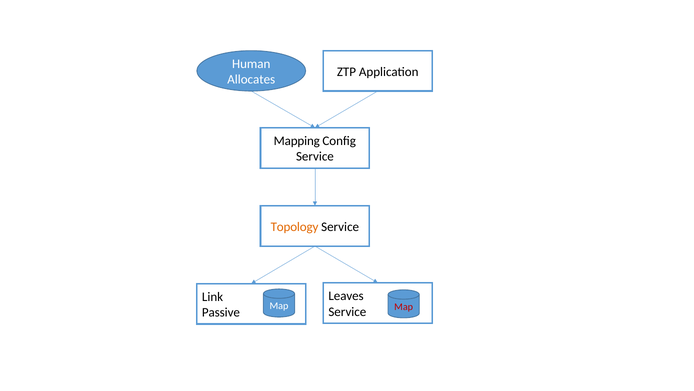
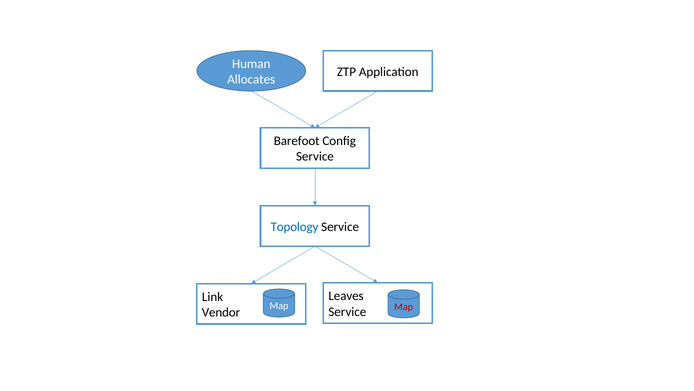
Mapping: Mapping -> Barefoot (297, 141)
Topology colour: orange -> blue (295, 226)
Passive: Passive -> Vendor (221, 312)
